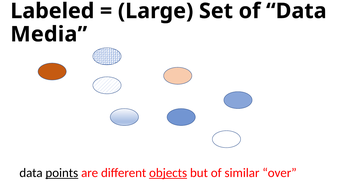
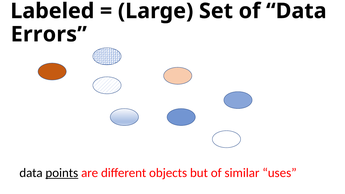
Media: Media -> Errors (49, 34)
objects underline: present -> none (168, 173)
over: over -> uses (280, 173)
